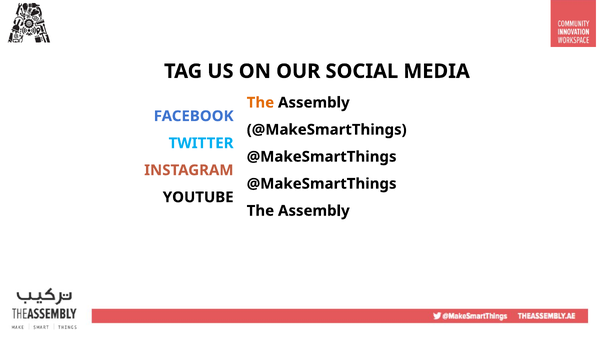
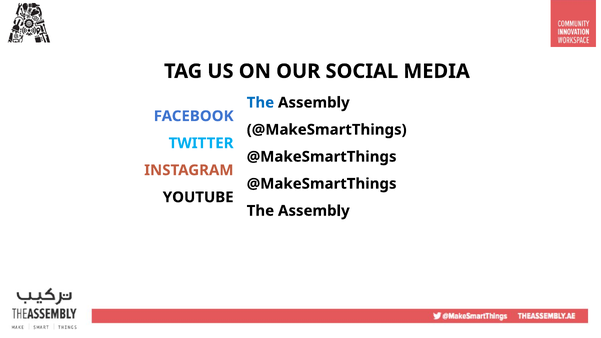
The colour: orange -> blue (260, 103)
